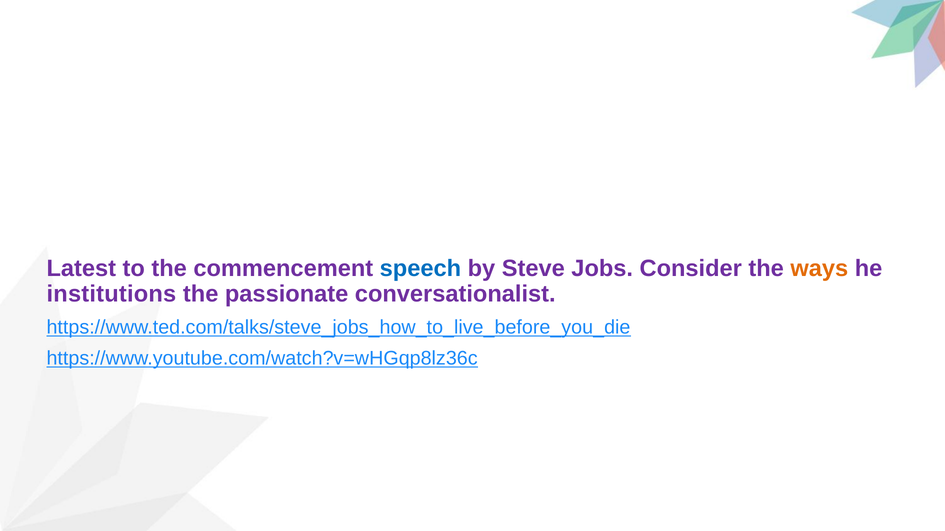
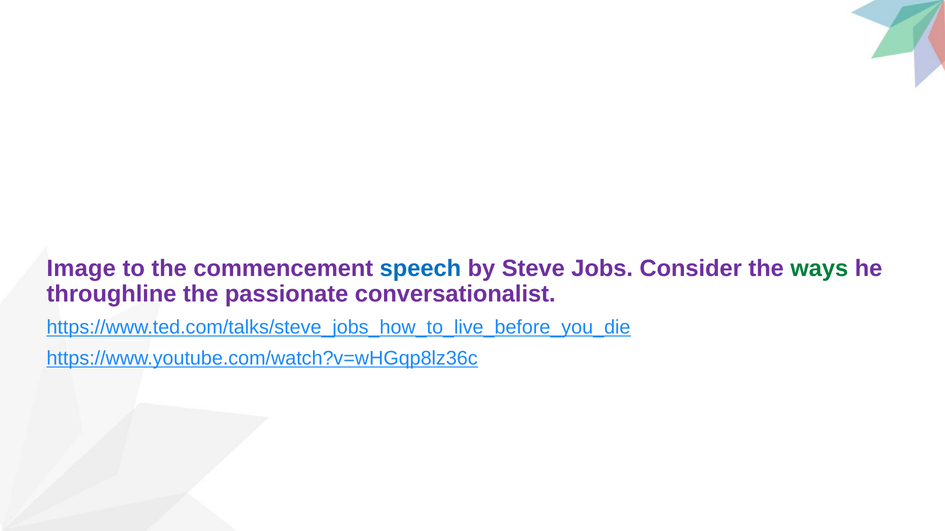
Latest: Latest -> Image (81, 269)
ways colour: orange -> green (819, 269)
institutions: institutions -> throughline (112, 294)
